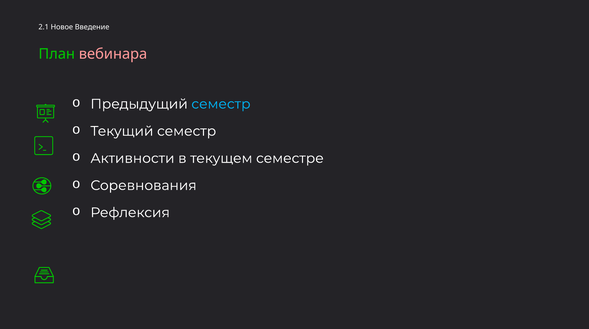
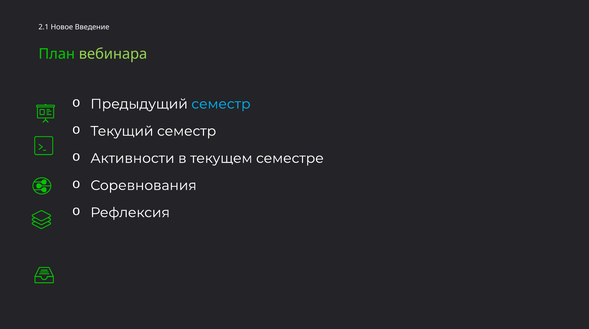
вебинара colour: pink -> light green (113, 54)
